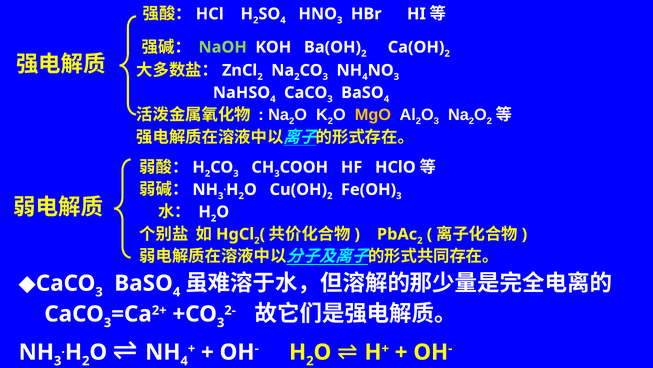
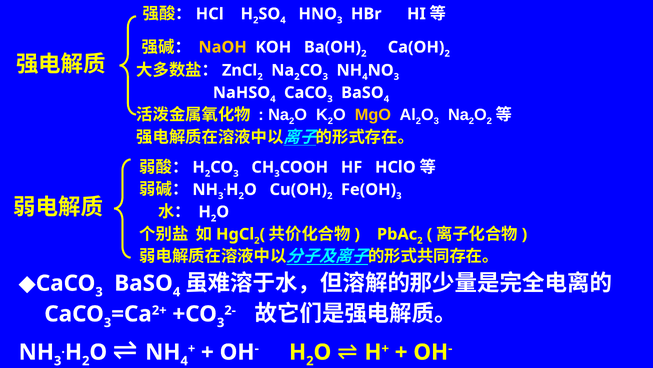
NaOH colour: light green -> yellow (223, 47)
